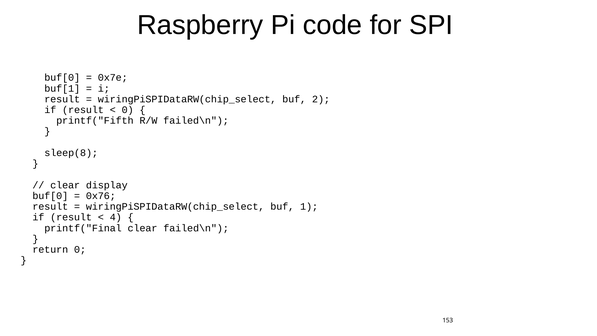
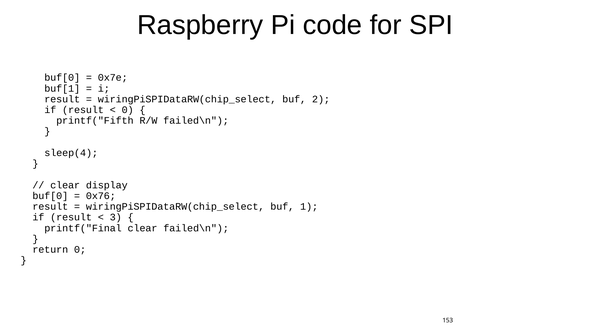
sleep(8: sleep(8 -> sleep(4 (71, 153)
4: 4 -> 3 (116, 217)
